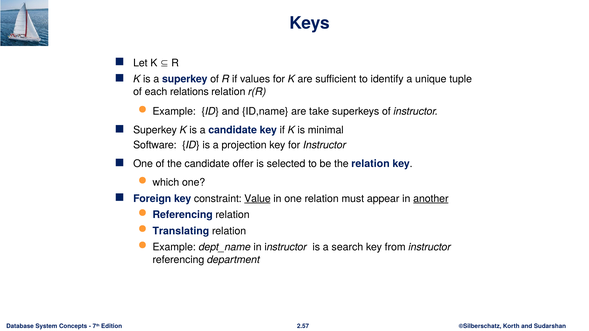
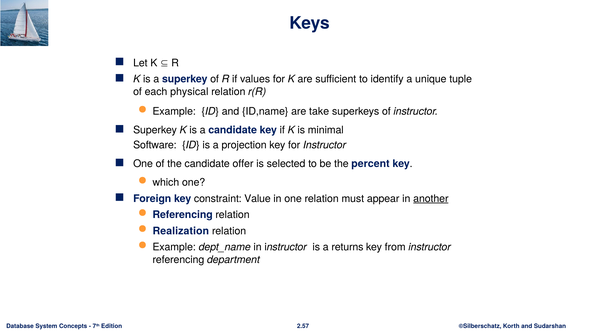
relations: relations -> physical (189, 92)
the relation: relation -> percent (370, 164)
Value underline: present -> none (258, 199)
Translating: Translating -> Realization (181, 231)
search: search -> returns (347, 247)
